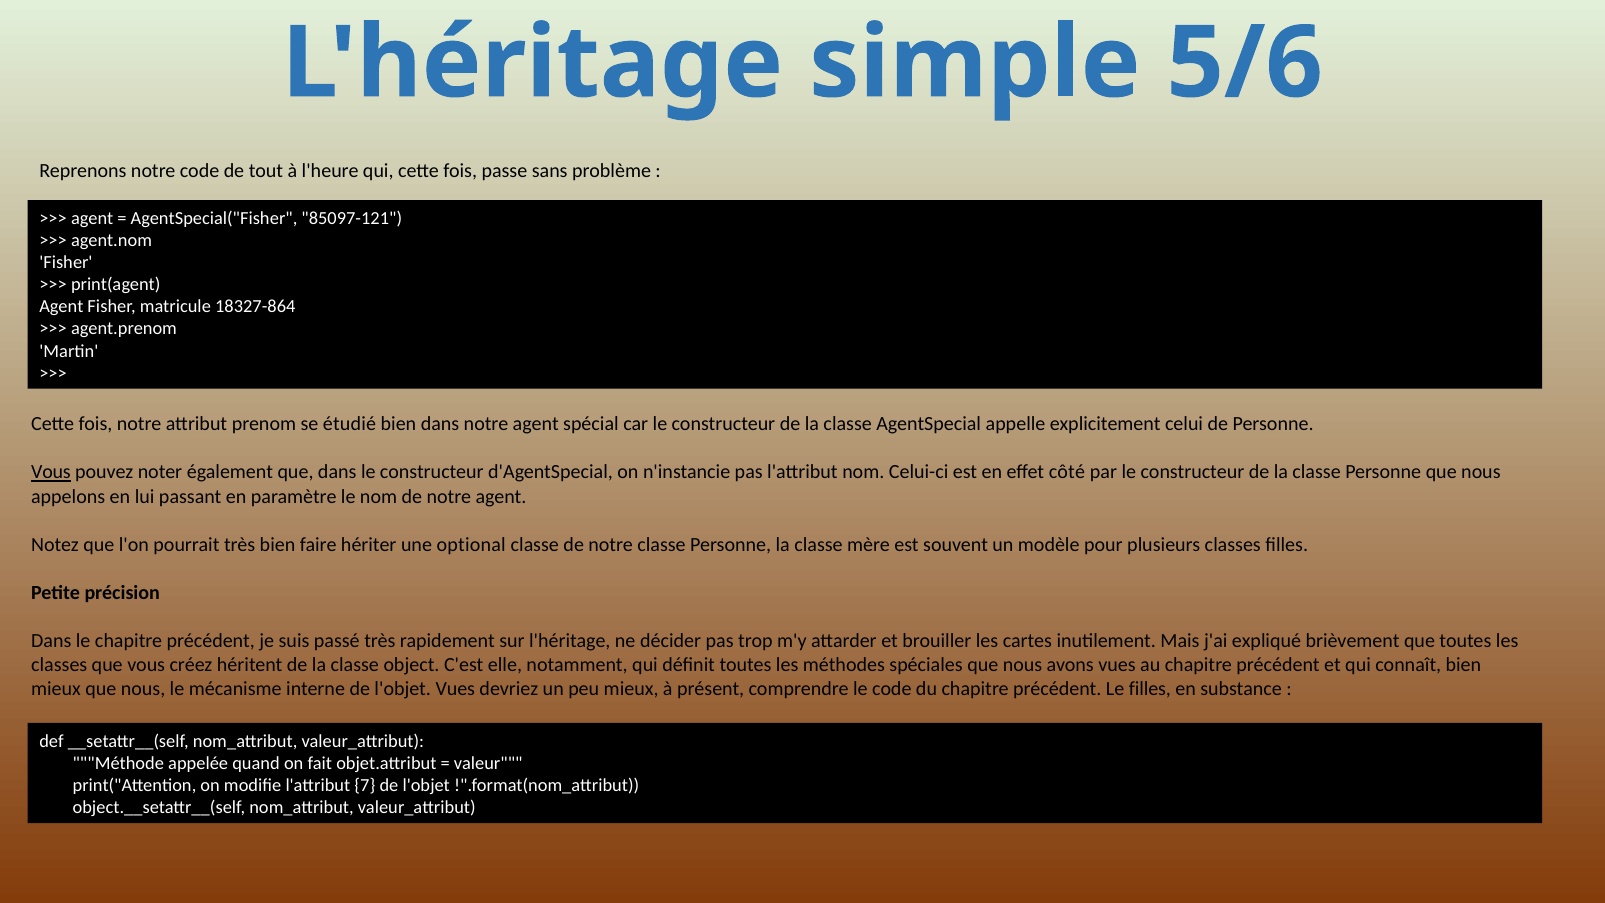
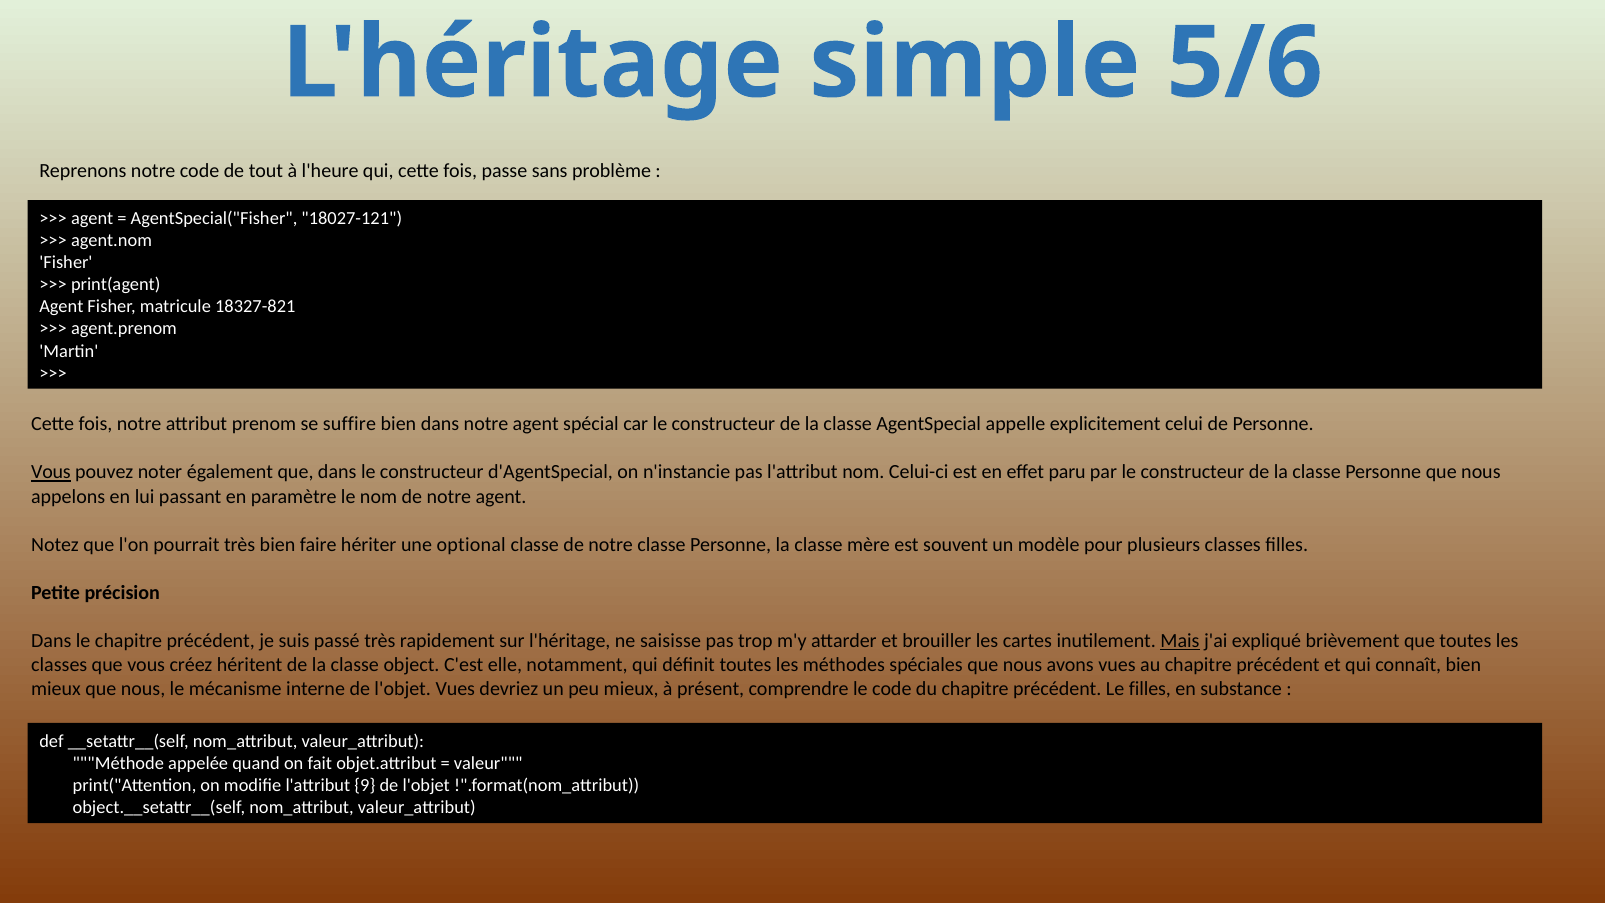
85097-121: 85097-121 -> 18027-121 (352, 218)
18327-864: 18327-864 -> 18327-821 (255, 307)
étudié: étudié -> suffire (349, 424)
côté: côté -> paru (1067, 472)
décider: décider -> saisisse (671, 641)
Mais underline: none -> present (1180, 641)
7: 7 -> 9 (365, 785)
